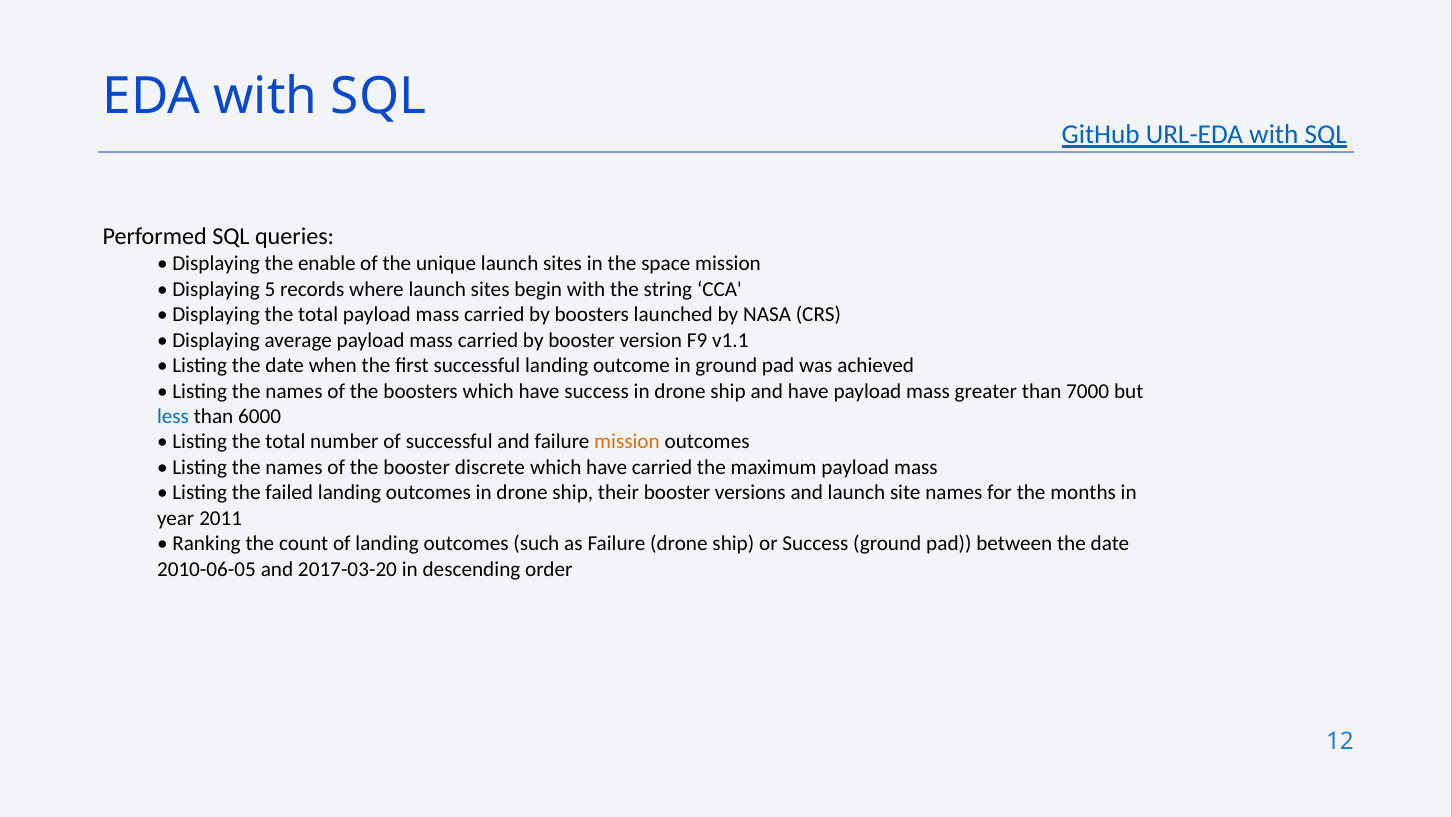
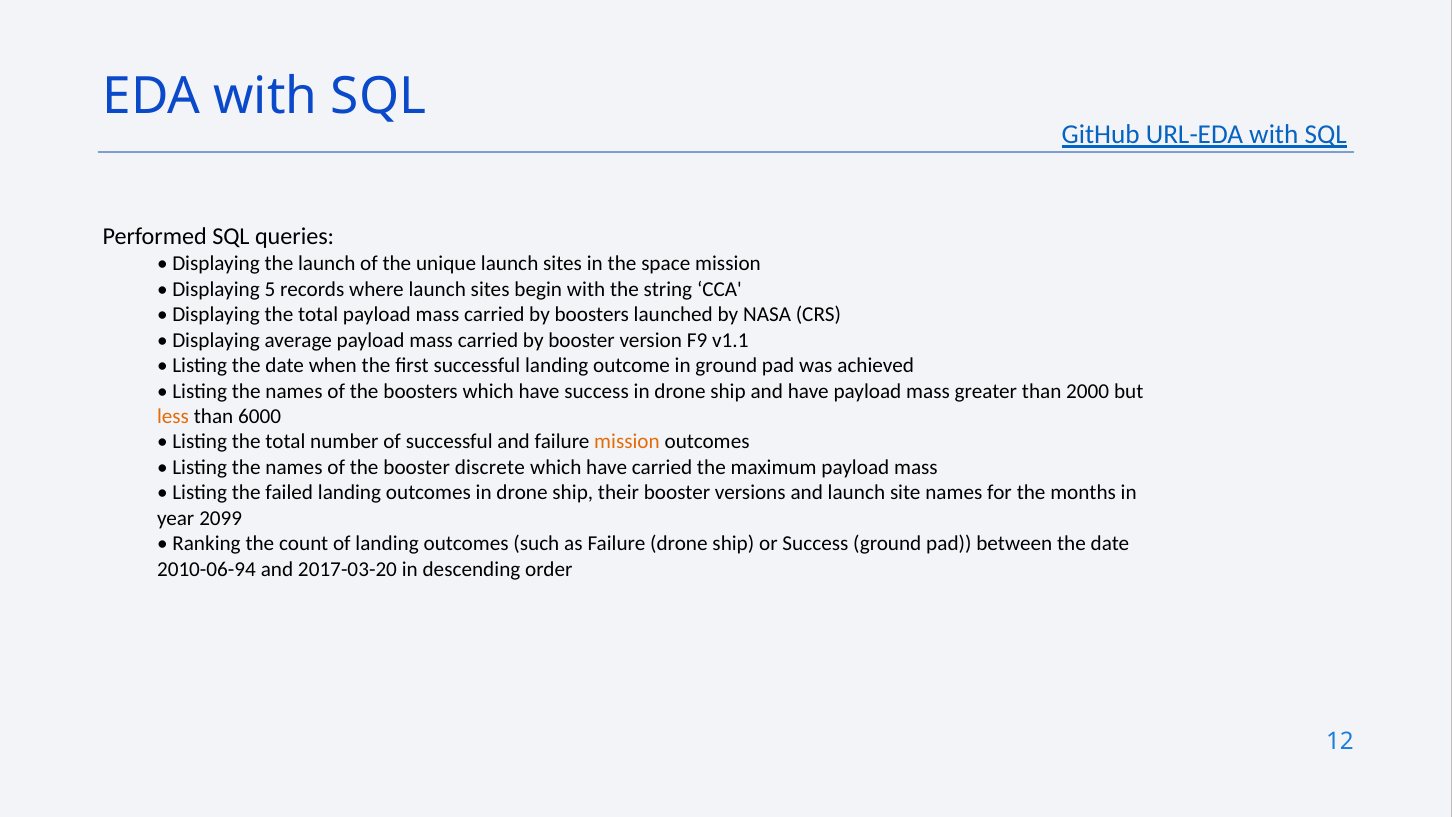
the enable: enable -> launch (327, 264)
7000: 7000 -> 2000 (1088, 391)
less colour: blue -> orange (173, 416)
2011: 2011 -> 2099 (221, 518)
2010-06-05: 2010-06-05 -> 2010-06-94 (206, 569)
